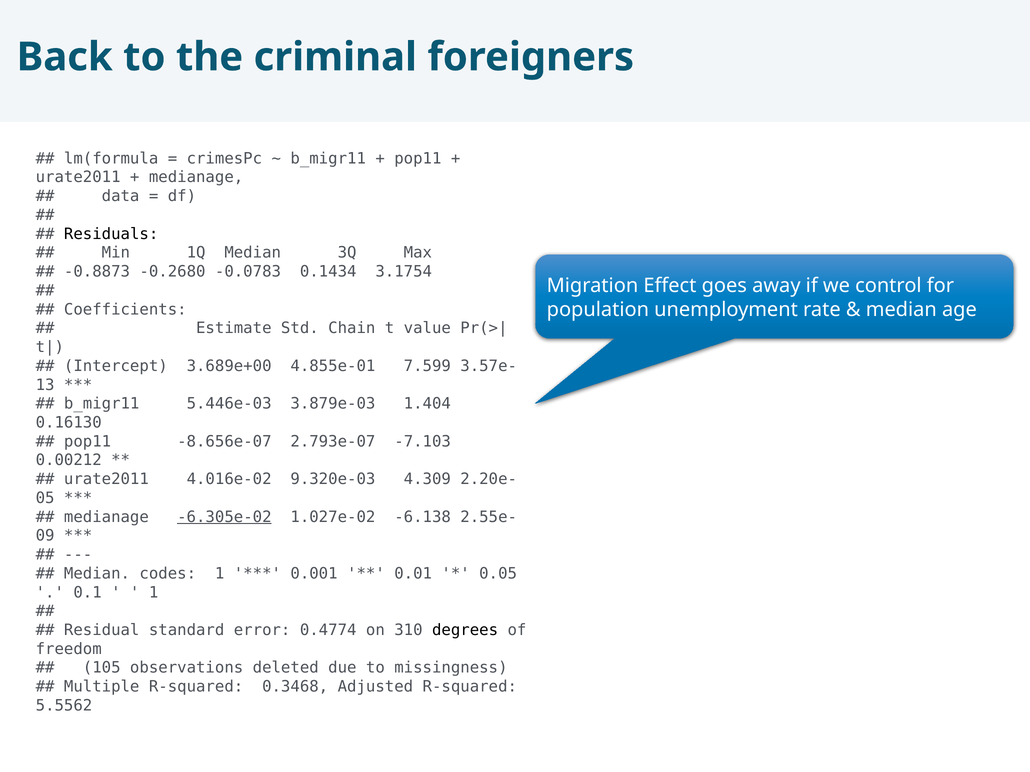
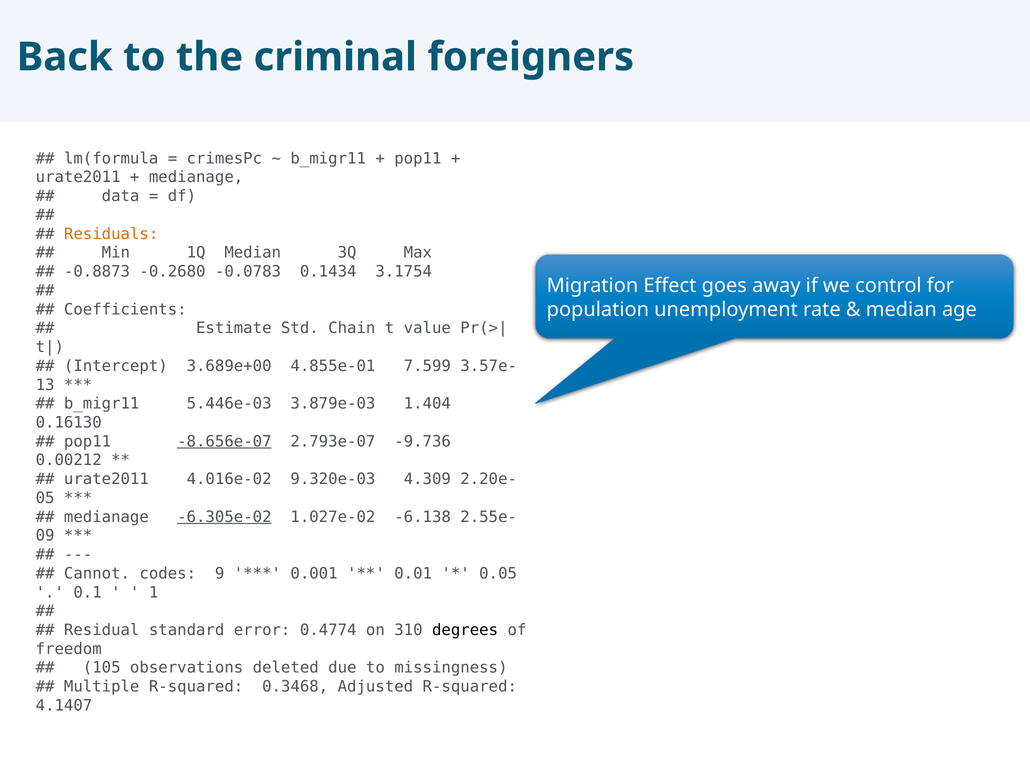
Residuals colour: black -> orange (111, 234)
-8.656e-07 underline: none -> present (224, 442)
-7.103: -7.103 -> -9.736 (423, 442)
Median: Median -> Cannot (97, 574)
codes 1: 1 -> 9 (220, 574)
5.5562: 5.5562 -> 4.1407 (64, 706)
